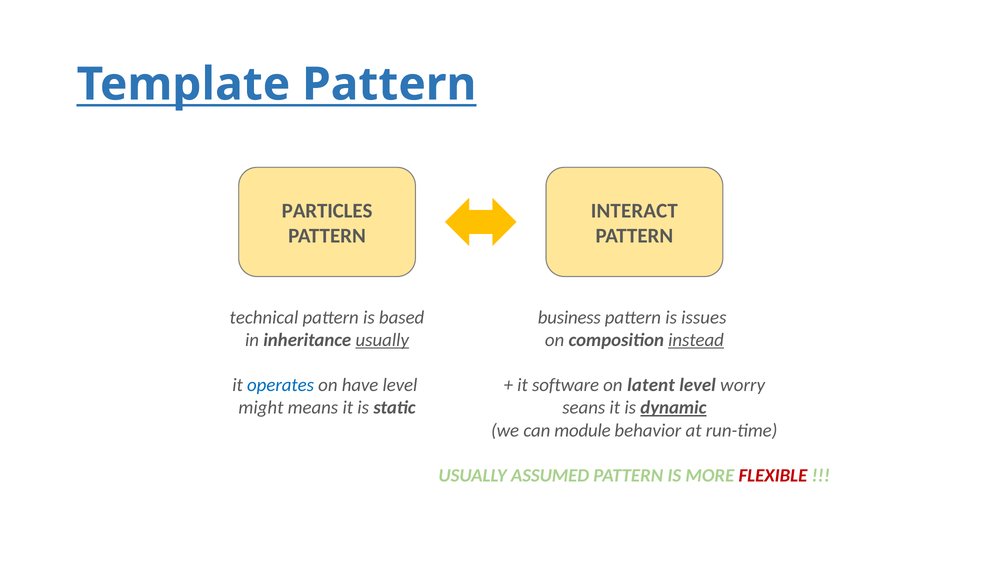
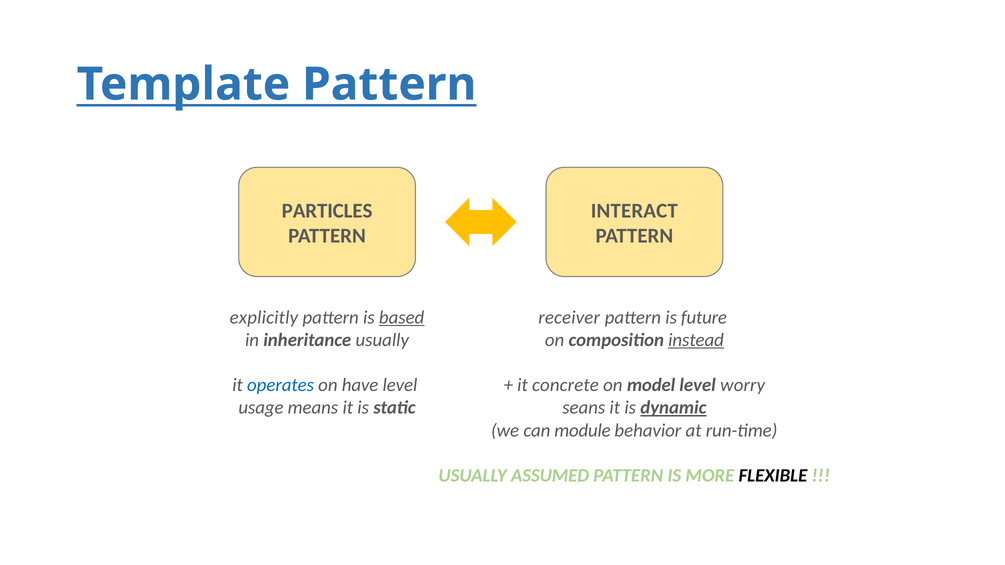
technical: technical -> explicitly (264, 317)
based underline: none -> present (402, 317)
business: business -> receiver (569, 317)
issues: issues -> future (704, 317)
usually underline: present -> none (382, 340)
software: software -> concrete (565, 385)
latent: latent -> model (651, 385)
might: might -> usage (261, 408)
FLEXIBLE colour: red -> black (773, 476)
